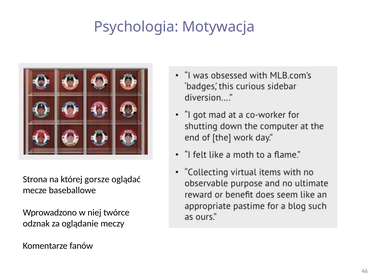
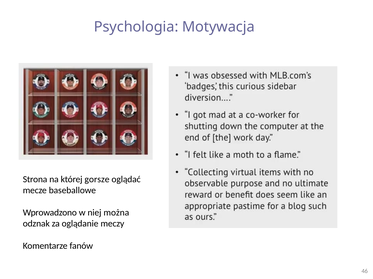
twórce: twórce -> można (116, 213)
